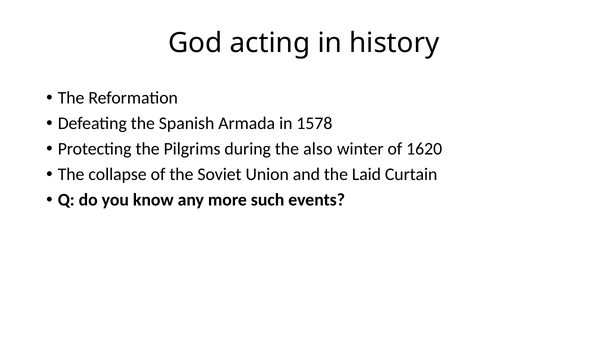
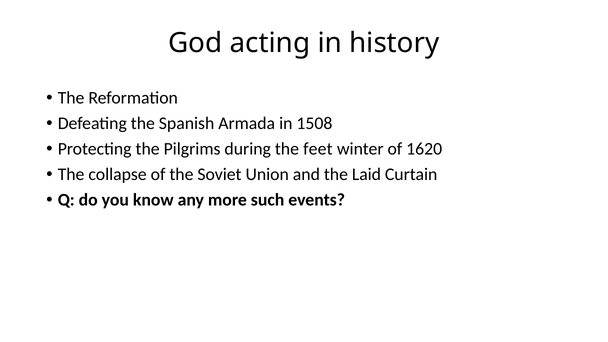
1578: 1578 -> 1508 (314, 124)
also: also -> feet (318, 149)
